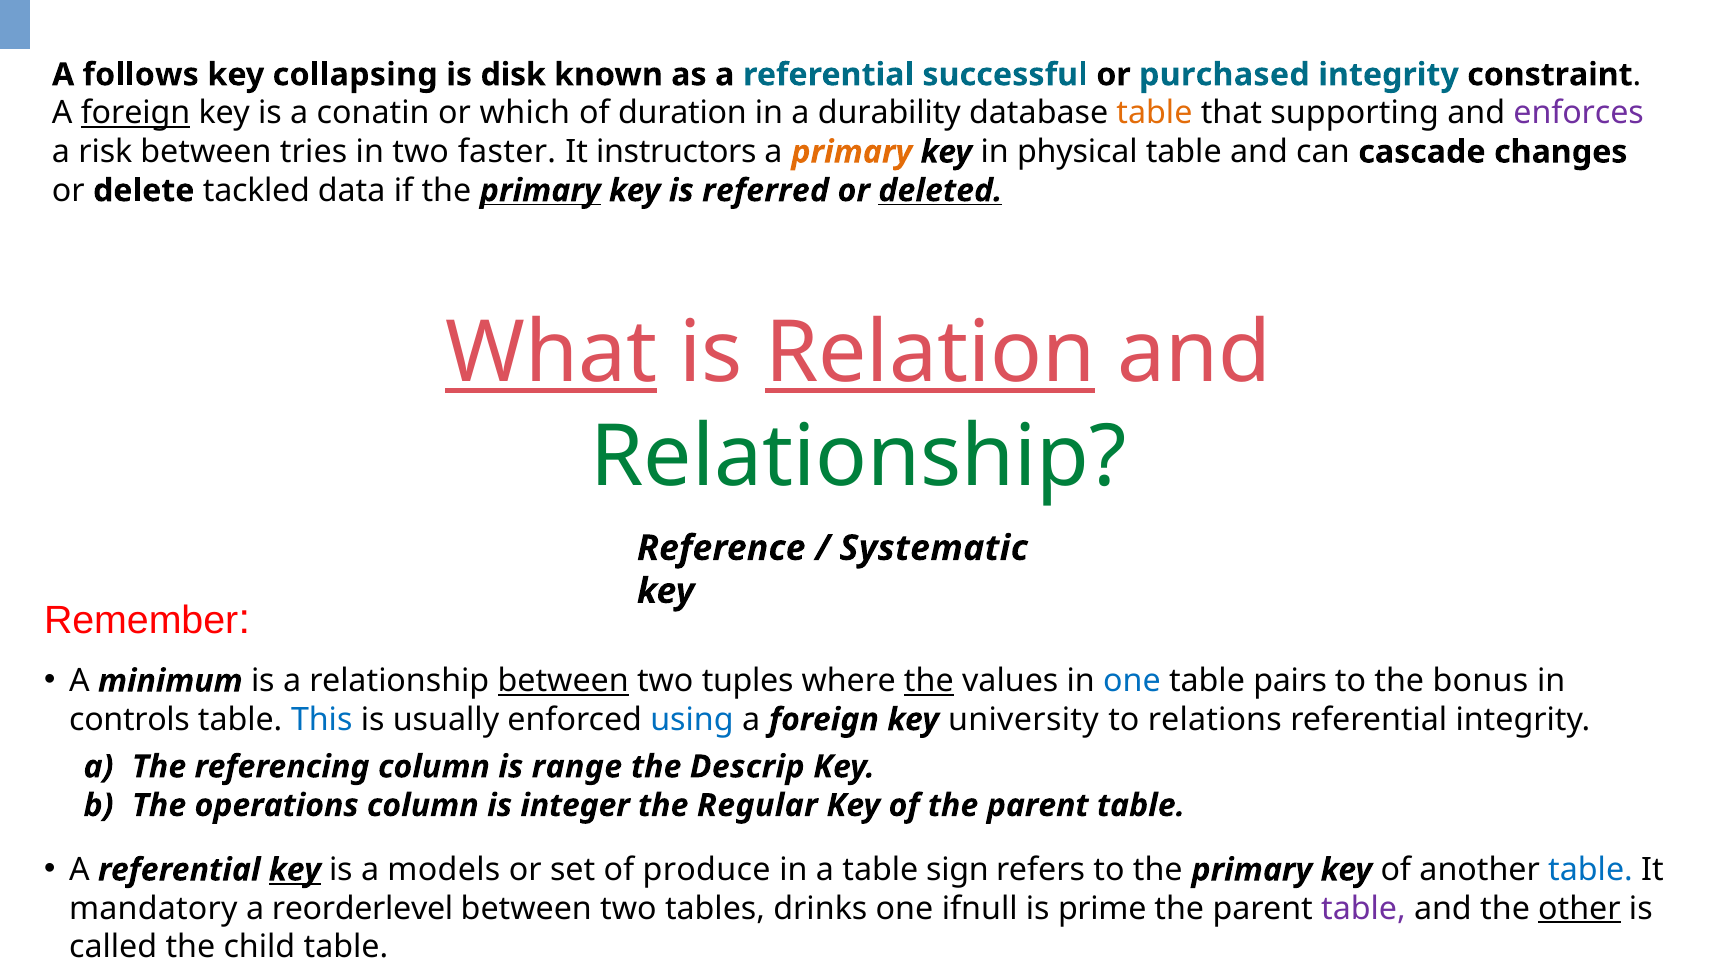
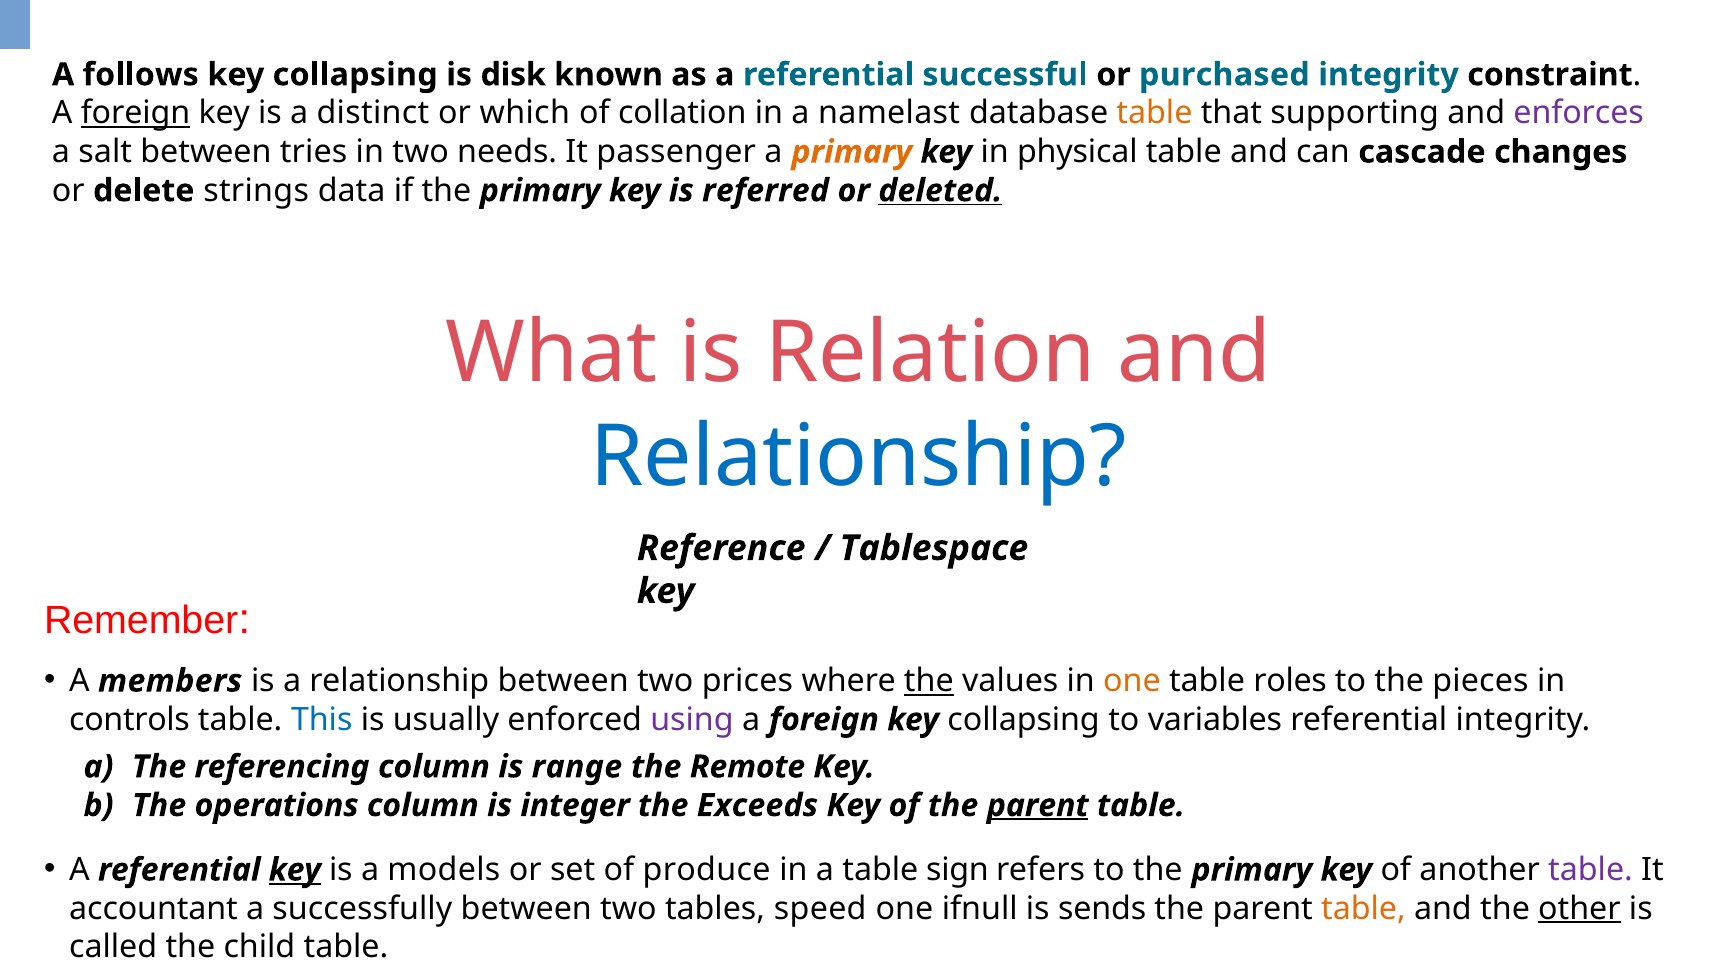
conatin: conatin -> distinct (373, 113)
duration: duration -> collation (682, 113)
durability: durability -> namelast (889, 113)
risk: risk -> salt (105, 152)
faster: faster -> needs (507, 152)
instructors: instructors -> passenger (676, 152)
tackled: tackled -> strings (256, 191)
primary underline: present -> none (540, 191)
What underline: present -> none (551, 354)
Relation underline: present -> none (930, 354)
Relationship colour: green -> blue (859, 457)
Systematic: Systematic -> Tablespace (934, 548)
minimum: minimum -> members (170, 681)
between underline: present -> none (563, 681)
tuples: tuples -> prices (747, 681)
one colour: blue -> orange (1132, 681)
pairs: pairs -> roles (1290, 681)
bonus: bonus -> pieces (1481, 681)
using colour: blue -> purple (692, 720)
foreign key university: university -> collapsing (1024, 720)
relations: relations -> variables (1215, 720)
Descrip: Descrip -> Remote (747, 767)
Regular: Regular -> Exceeds (757, 806)
parent underline: none -> present (1038, 806)
table colour: blue -> purple (1591, 870)
mandatory: mandatory -> accountant (153, 909)
reorderlevel: reorderlevel -> successfully (362, 909)
drinks: drinks -> speed (820, 909)
prime: prime -> sends (1102, 909)
table colour: purple -> orange (1363, 909)
